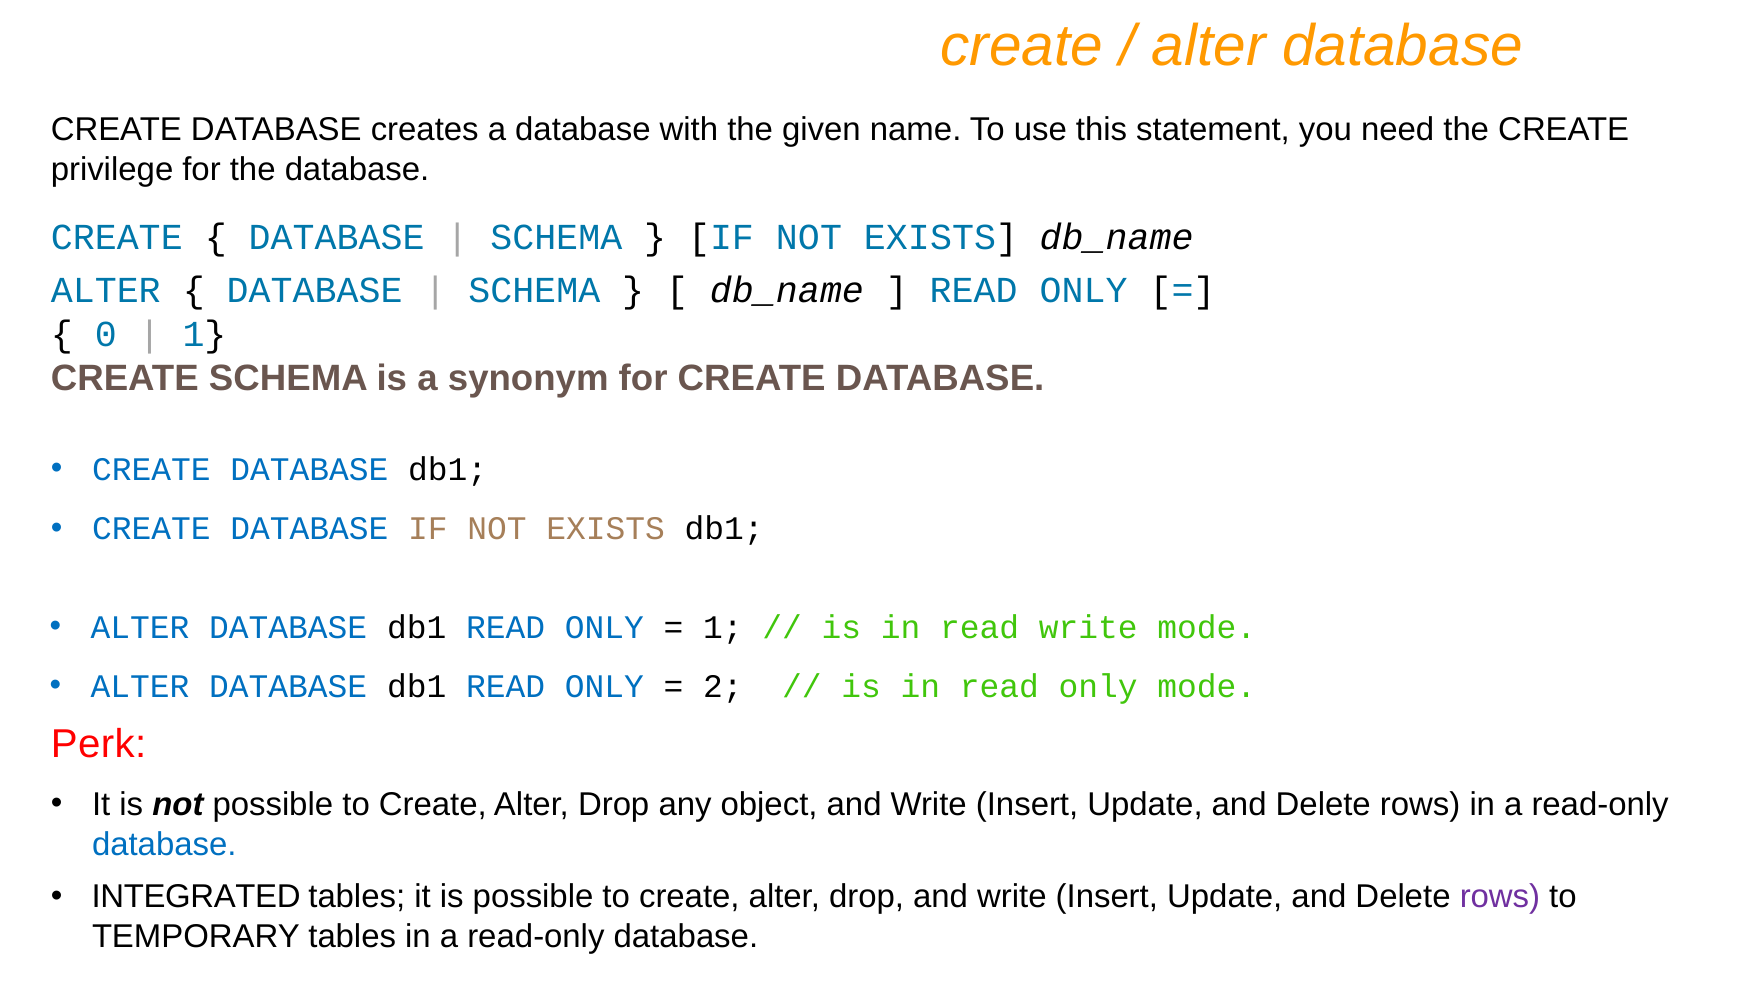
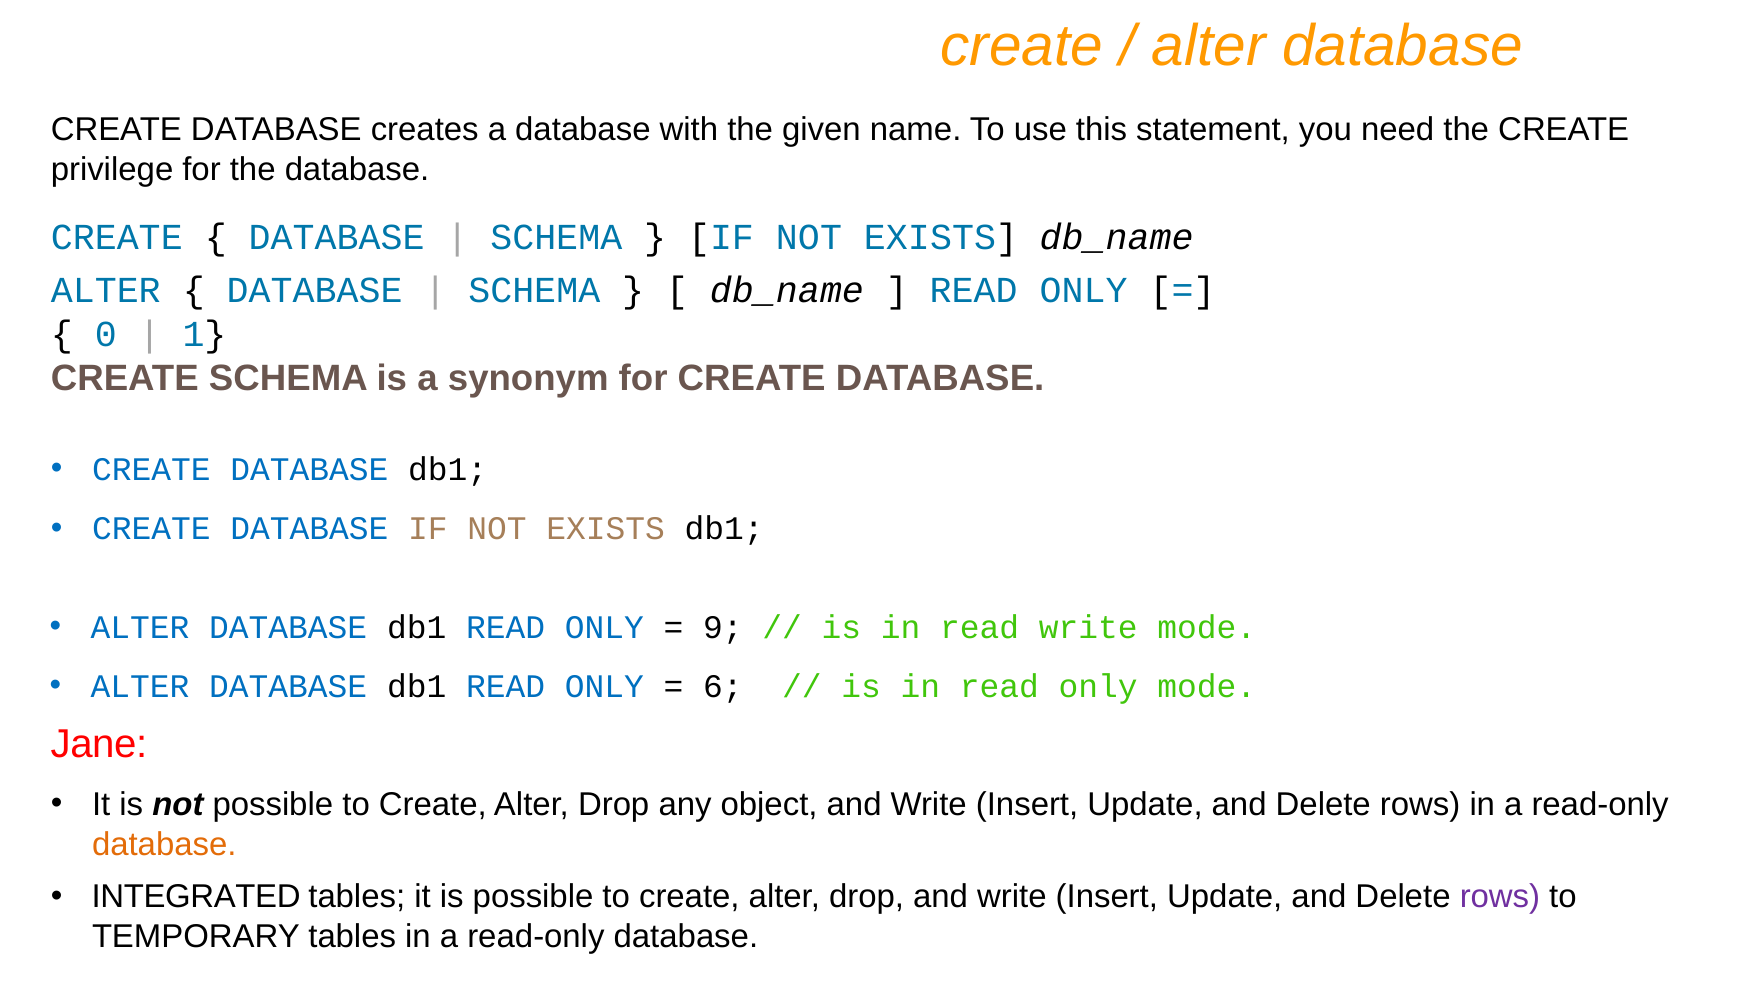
1: 1 -> 9 (723, 627)
2: 2 -> 6 (723, 687)
Perk: Perk -> Jane (99, 744)
database colour: blue -> orange (164, 844)
